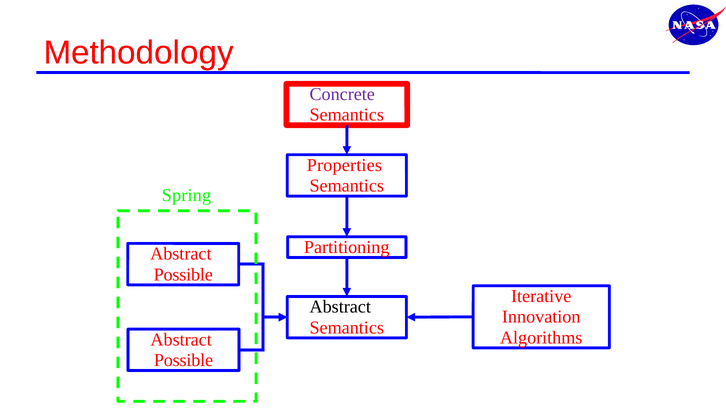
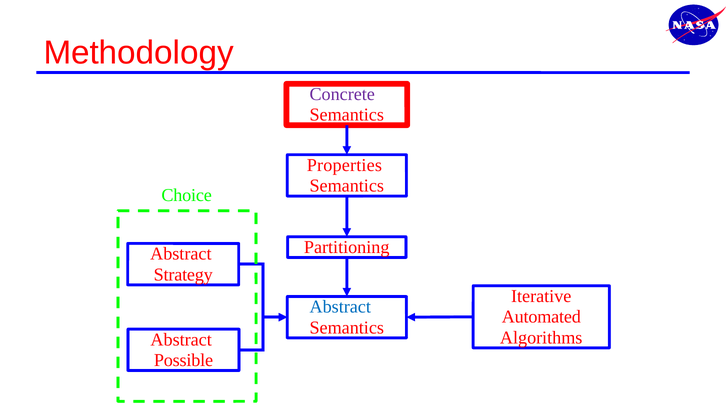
Spring: Spring -> Choice (187, 195)
Possible: Possible -> Strategy (183, 275)
Abstract colour: black -> blue (340, 307)
Innovation: Innovation -> Automated (541, 317)
